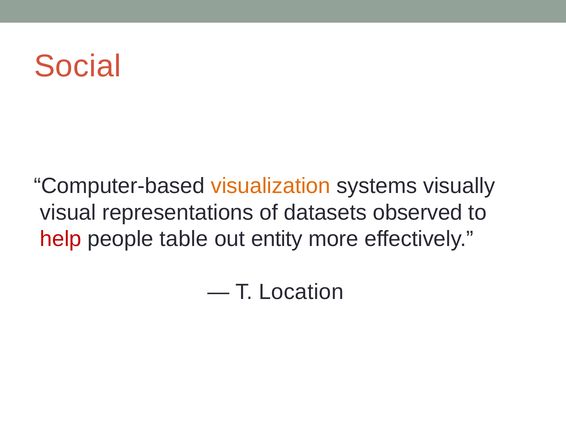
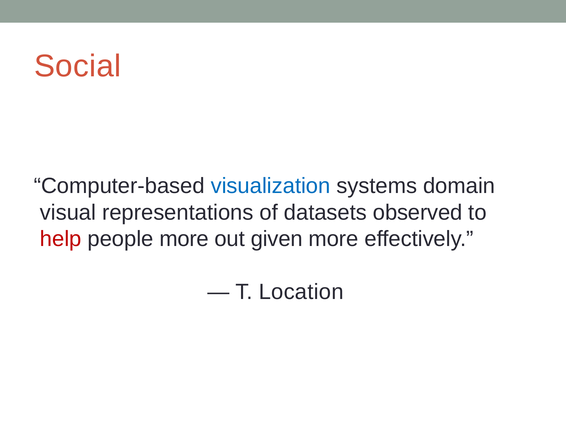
visualization colour: orange -> blue (271, 186)
visually: visually -> domain (459, 186)
people table: table -> more (184, 239)
entity: entity -> given (277, 239)
